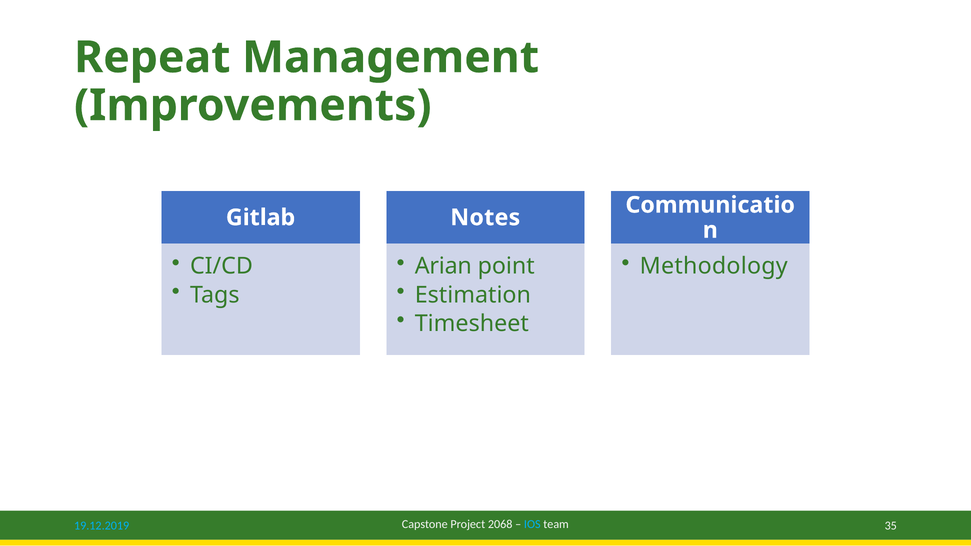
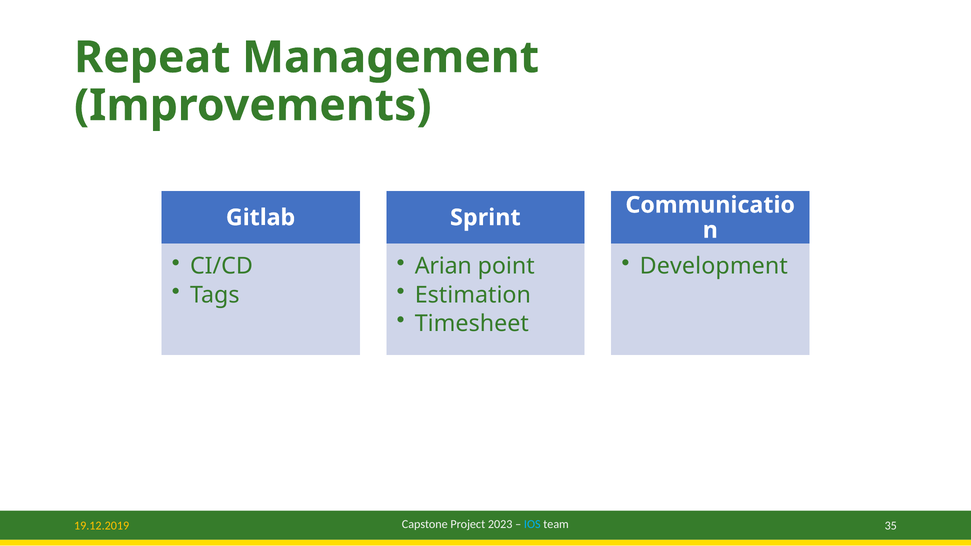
Notes: Notes -> Sprint (485, 218)
Methodology: Methodology -> Development (714, 266)
2068: 2068 -> 2023 (500, 524)
19.12.2019 colour: light blue -> yellow (102, 526)
